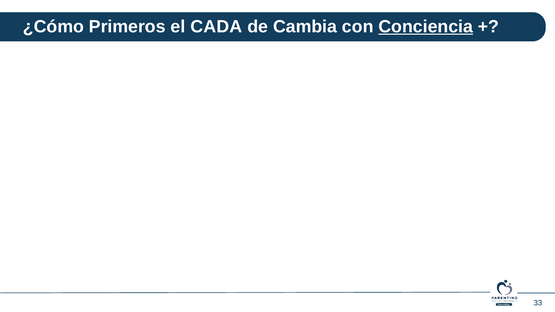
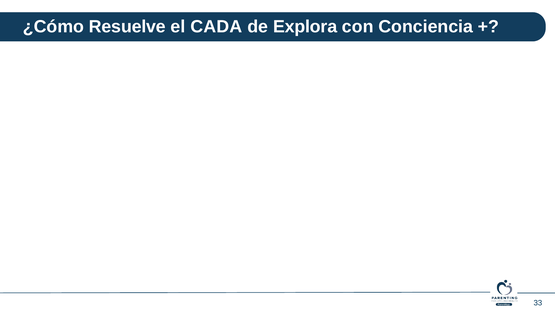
Primeros: Primeros -> Resuelve (127, 27)
Cambia: Cambia -> Explora (305, 27)
Conciencia underline: present -> none (426, 27)
